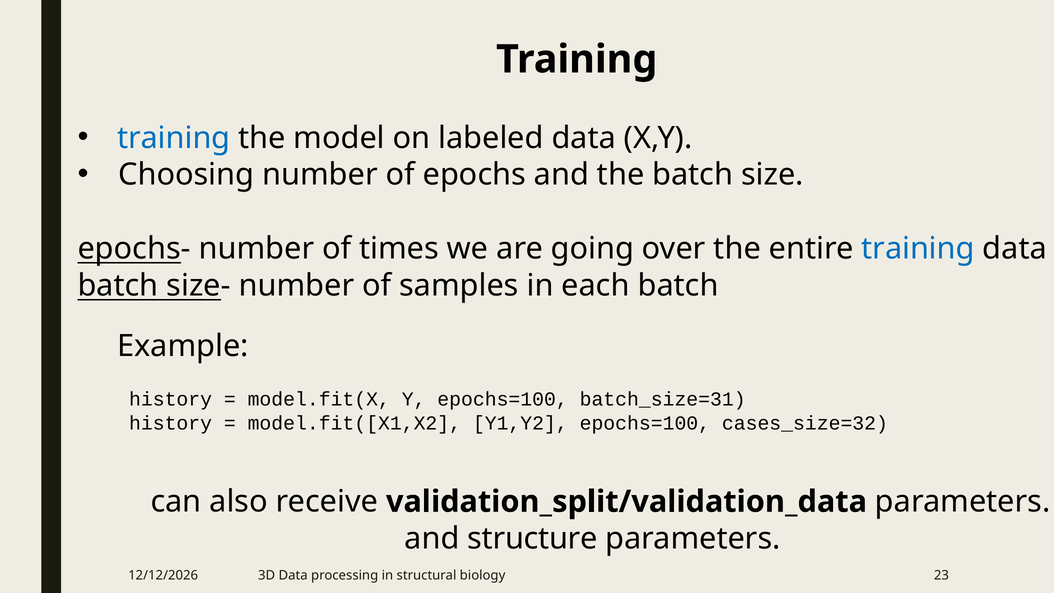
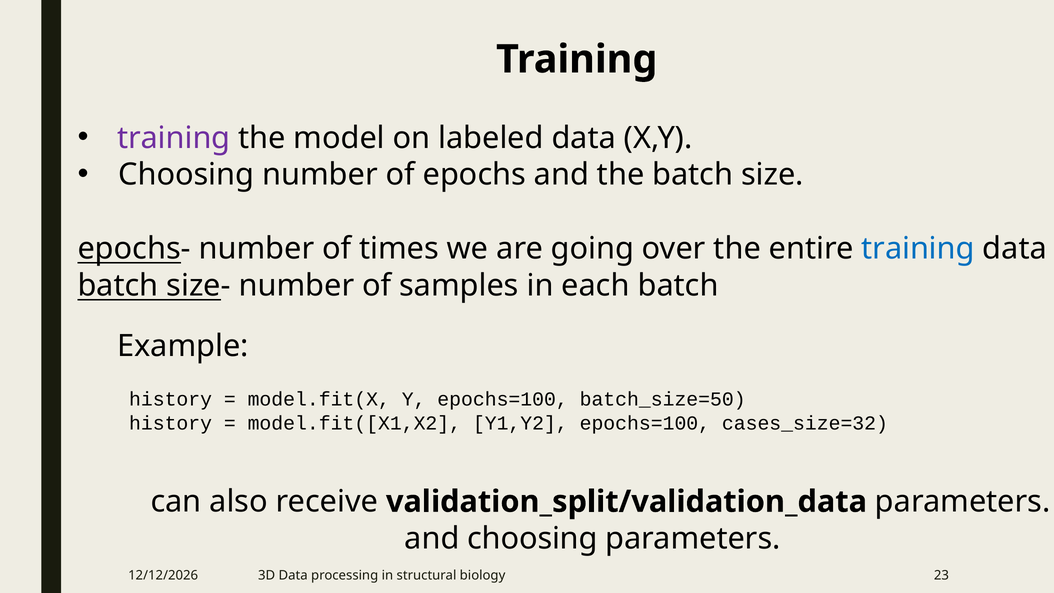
training colour: blue -> purple (174, 138)
batch_size=31: batch_size=31 -> batch_size=50 (663, 399)
and structure: structure -> choosing (532, 538)
